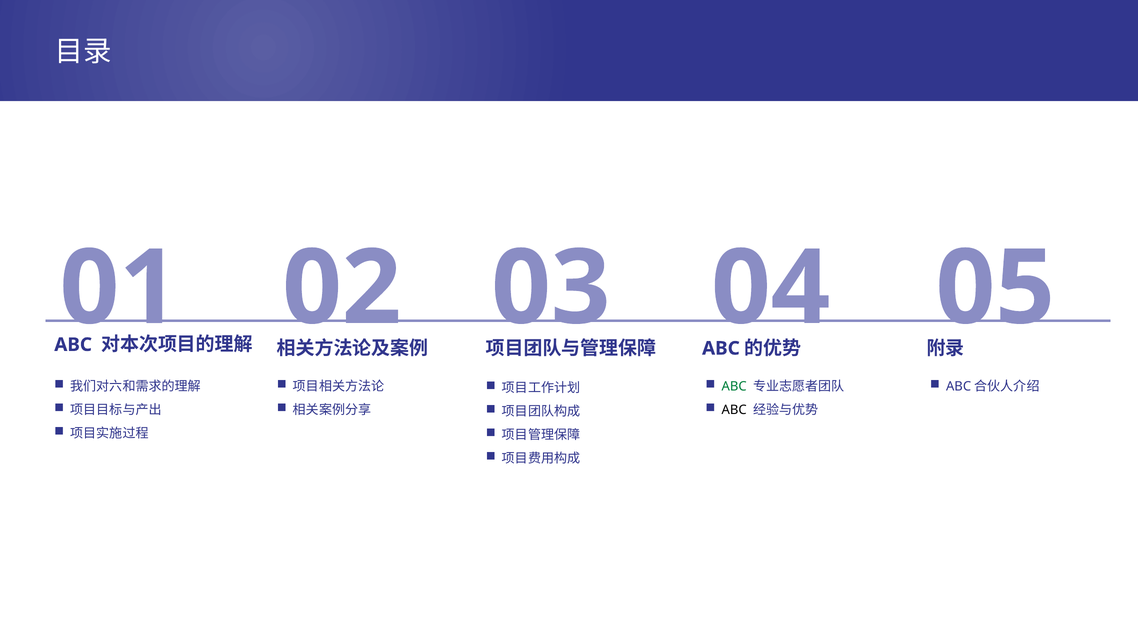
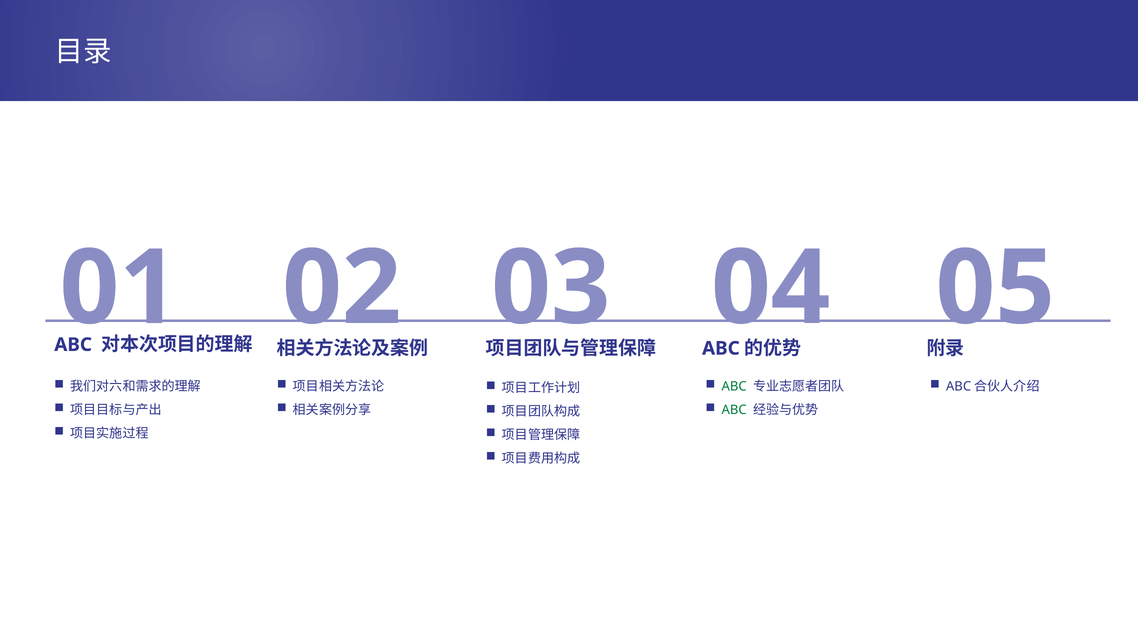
ABC colour: black -> green (734, 410)
